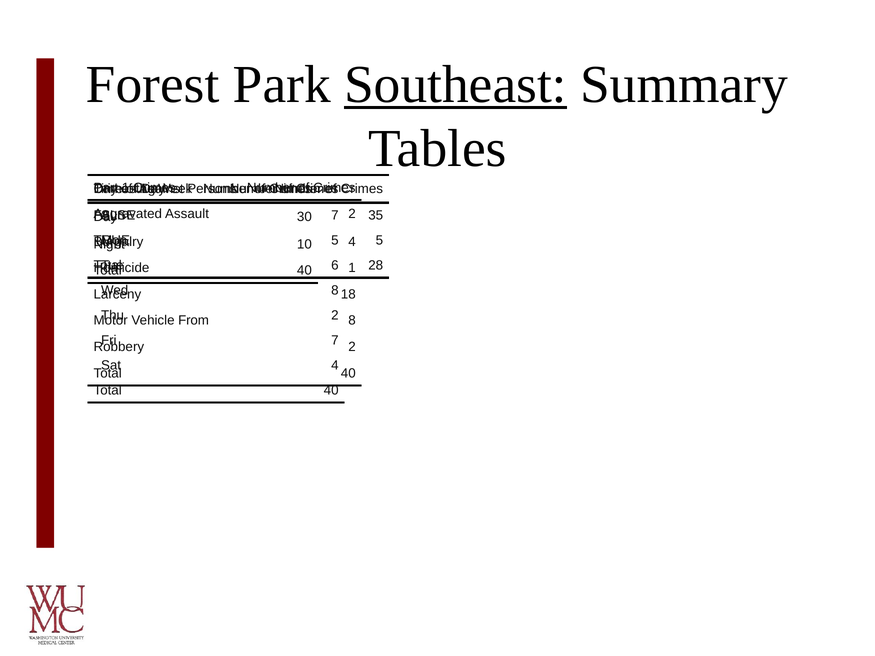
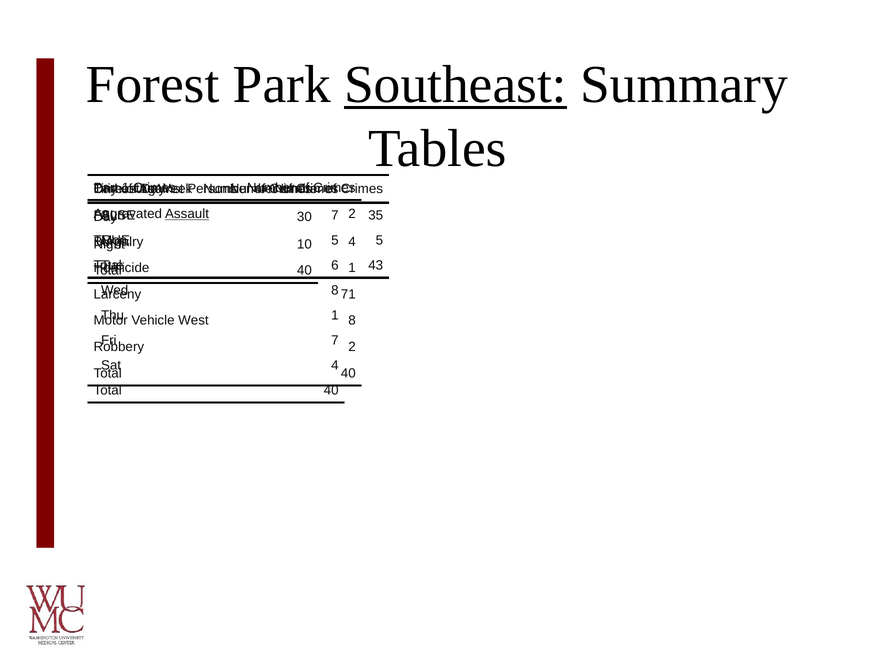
Assault underline: none -> present (187, 214)
28: 28 -> 43 (376, 266)
18: 18 -> 71 (348, 294)
2: 2 -> 1 (335, 315)
From: From -> West (193, 321)
